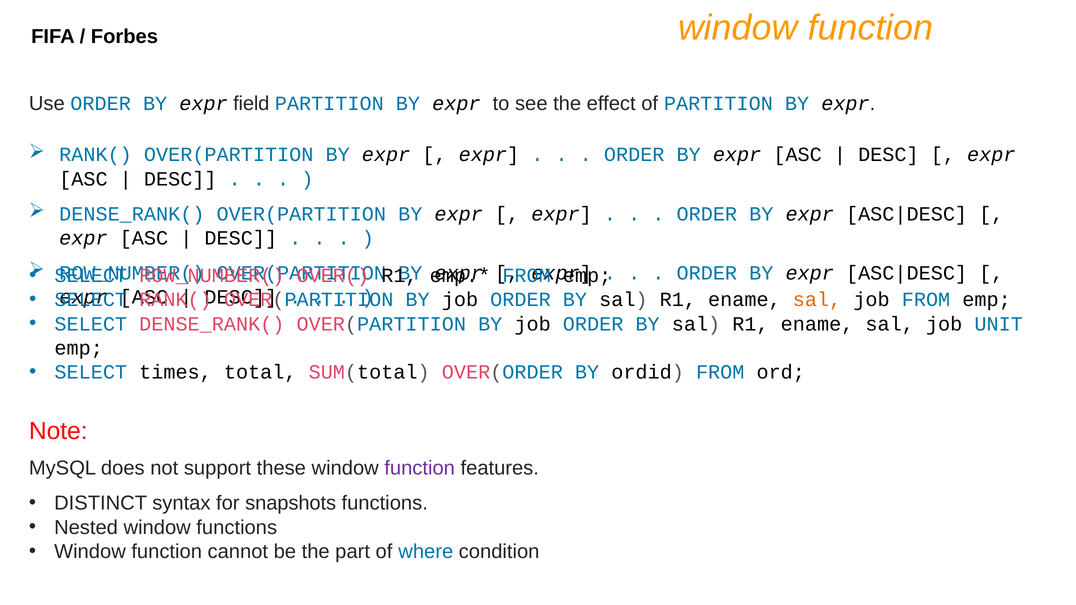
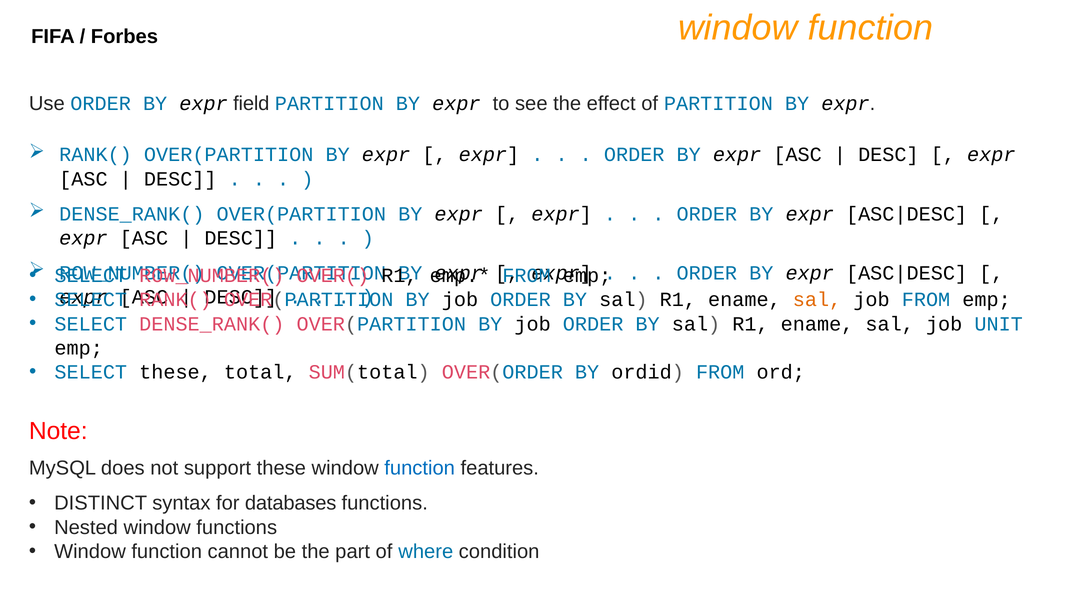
SELECT times: times -> these (176, 372)
function colour: purple -> blue (420, 468)
snapshots: snapshots -> databases (291, 503)
